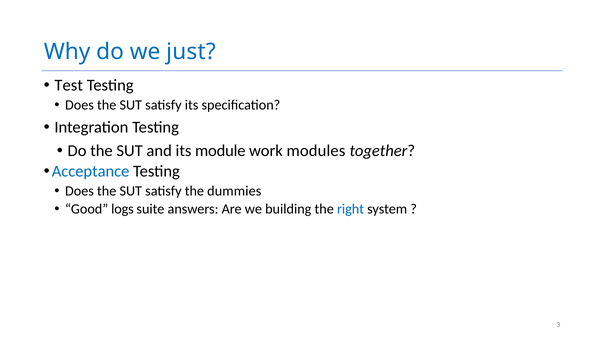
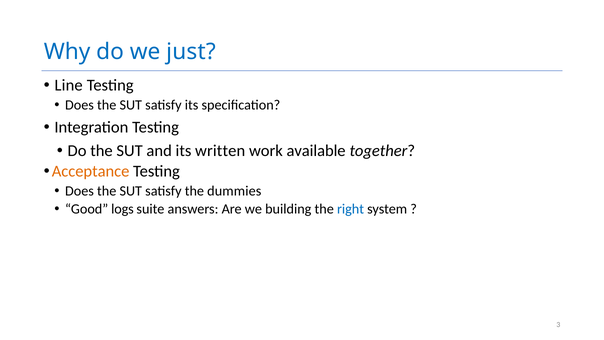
Test: Test -> Line (69, 85)
module: module -> written (220, 151)
modules: modules -> available (316, 151)
Acceptance colour: blue -> orange (91, 171)
